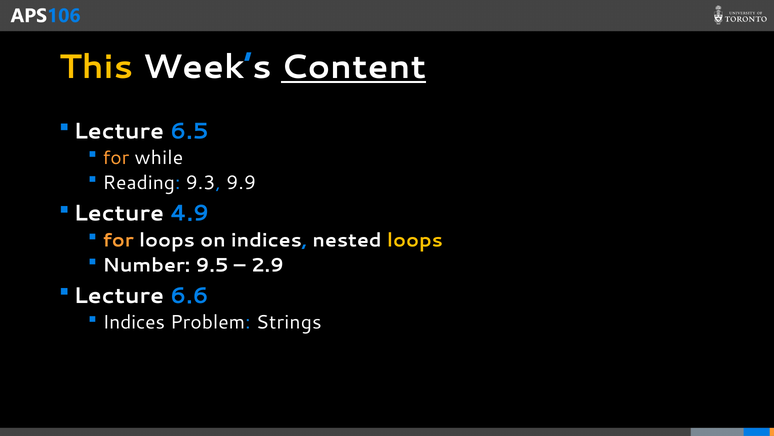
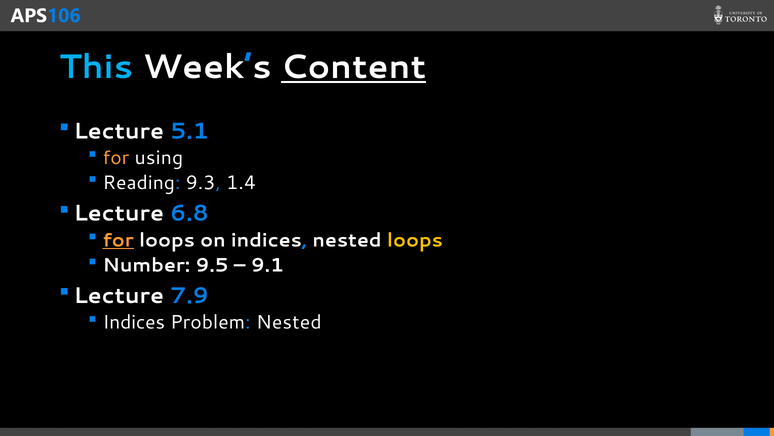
This colour: yellow -> light blue (96, 67)
6.5: 6.5 -> 5.1 (189, 131)
while: while -> using (159, 158)
9.9: 9.9 -> 1.4 (241, 182)
4.9: 4.9 -> 6.8 (189, 213)
for underline: none -> present (118, 240)
2.9: 2.9 -> 9.1 (267, 265)
6.6: 6.6 -> 7.9 (189, 295)
Problem Strings: Strings -> Nested (289, 322)
